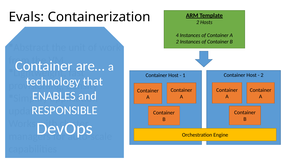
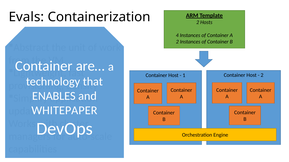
RESPONSIBLE: RESPONSIBLE -> WHITEPAPER (64, 111)
